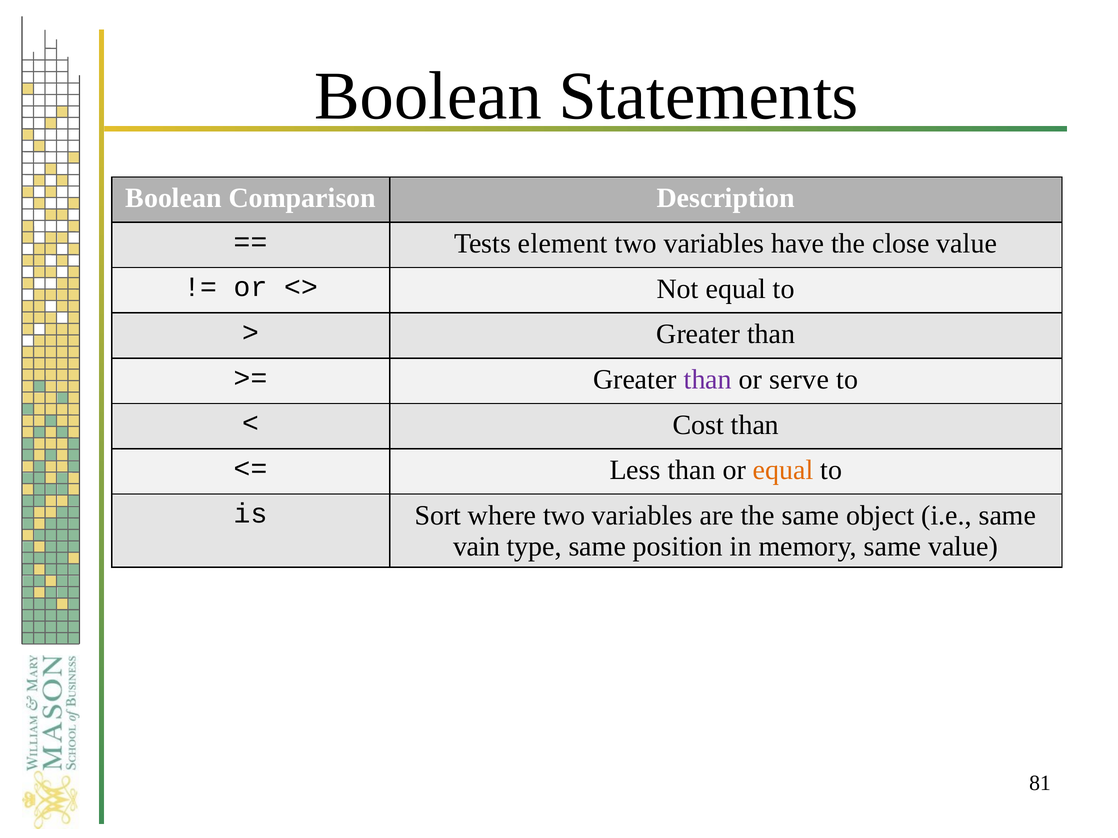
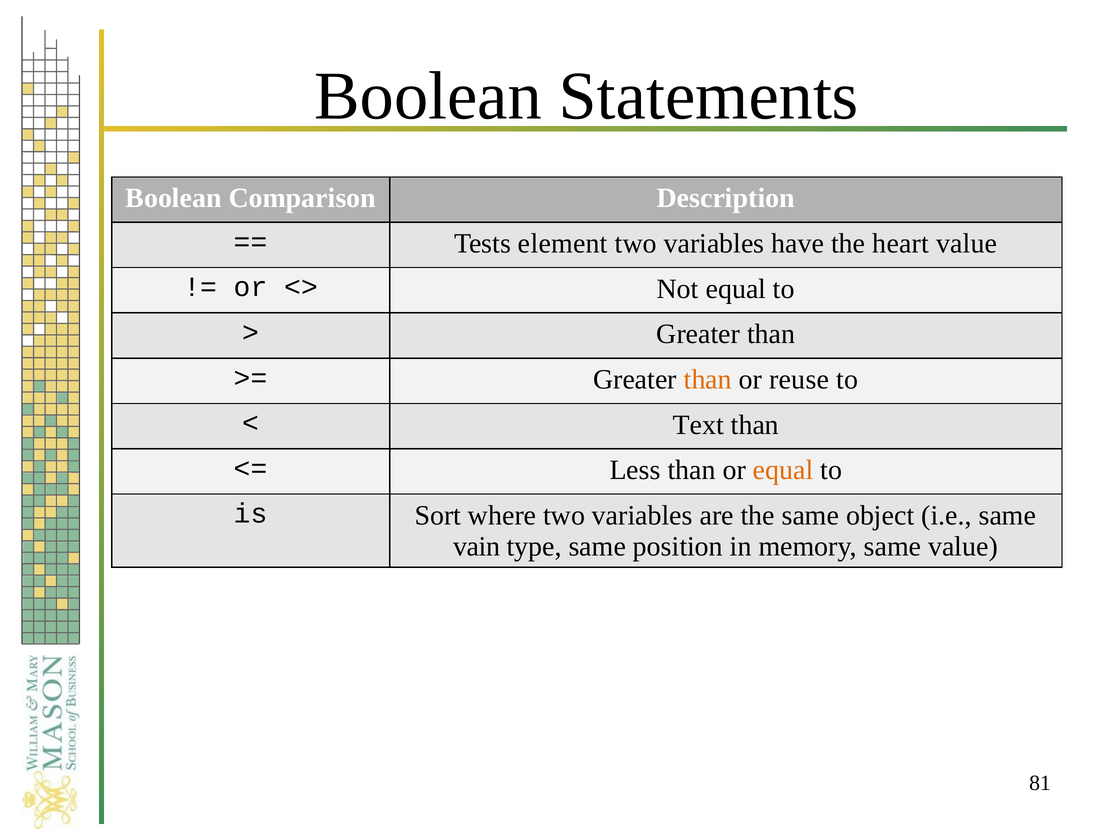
close: close -> heart (901, 244)
than colour: purple -> orange (708, 380)
serve: serve -> reuse (799, 380)
Cost: Cost -> Text (698, 425)
